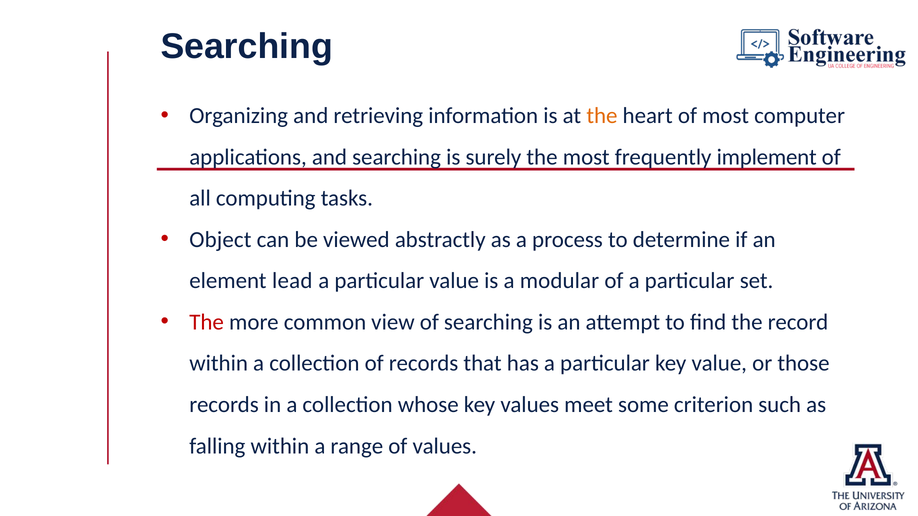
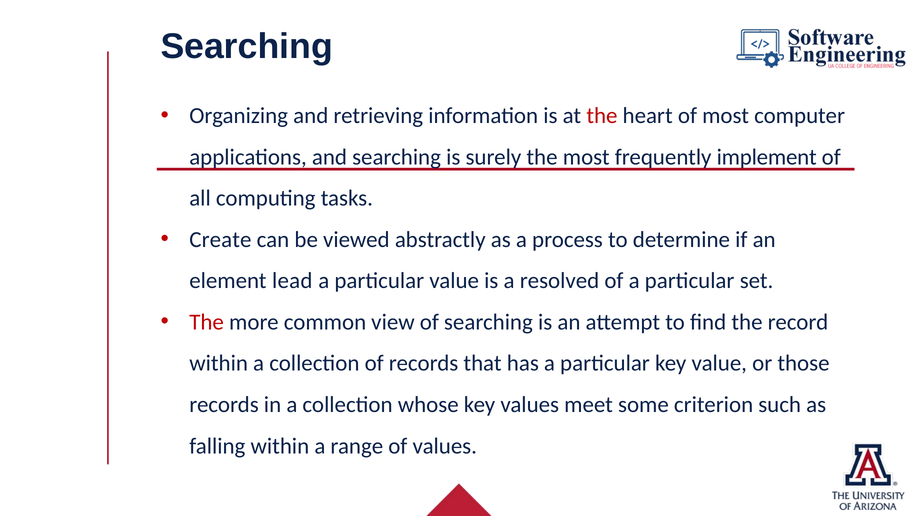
the colour: orange -> red (602, 116)
Object: Object -> Create (220, 240)
modular: modular -> resolved (560, 281)
